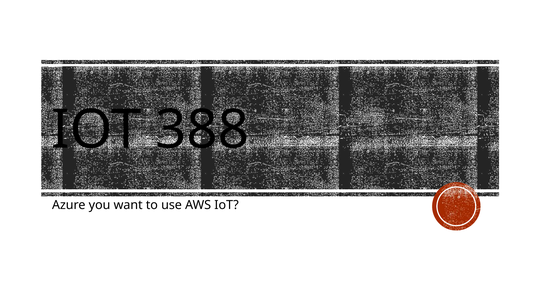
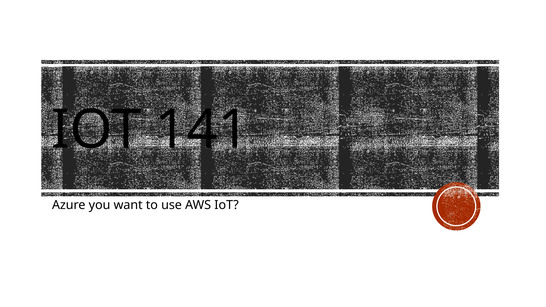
388: 388 -> 141 (202, 130)
